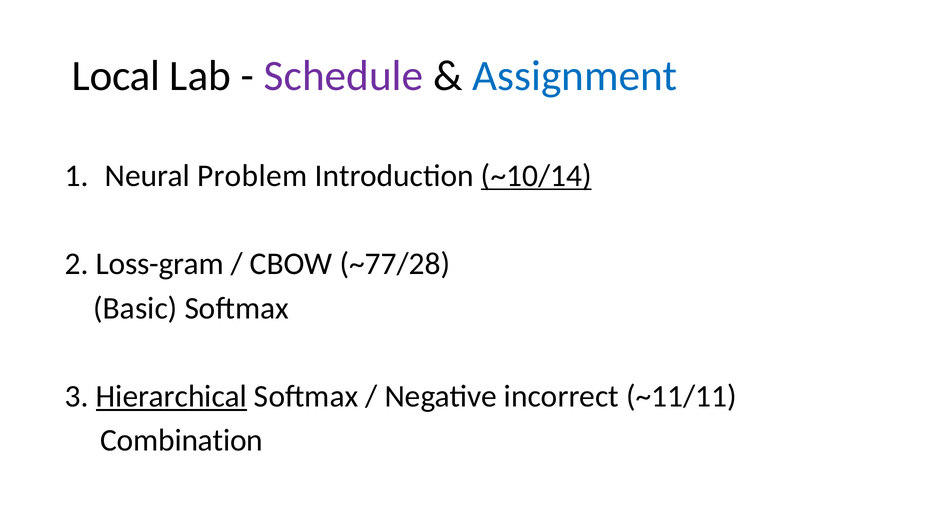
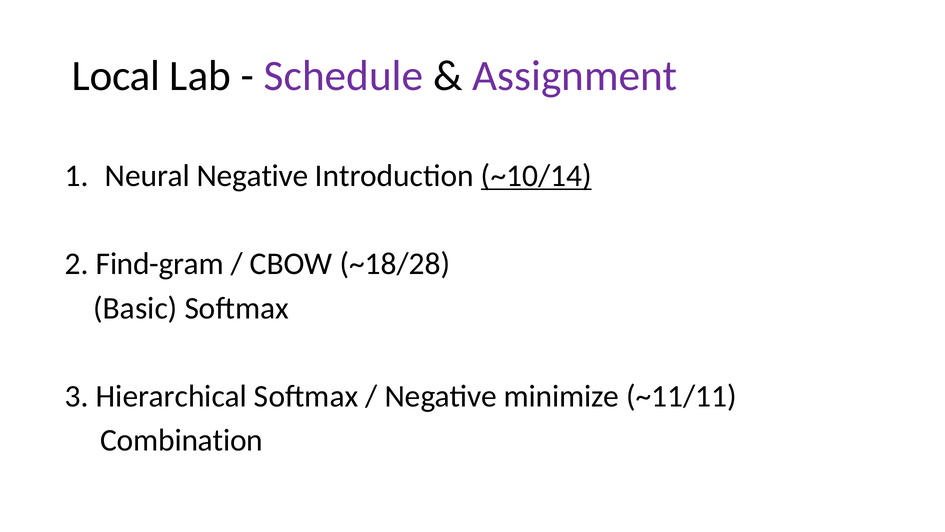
Assignment colour: blue -> purple (575, 76)
Neural Problem: Problem -> Negative (253, 175)
Loss-gram: Loss-gram -> Find-gram (160, 264)
~77/28: ~77/28 -> ~18/28 (395, 264)
Hierarchical underline: present -> none (171, 396)
incorrect: incorrect -> minimize (562, 396)
